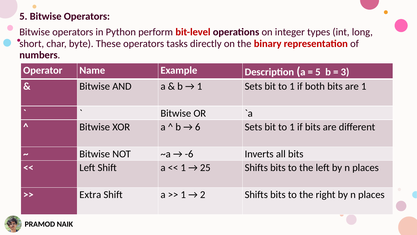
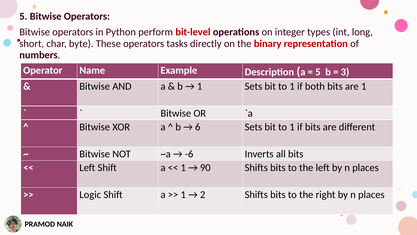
25: 25 -> 90 (205, 167)
Extra: Extra -> Logic (90, 194)
